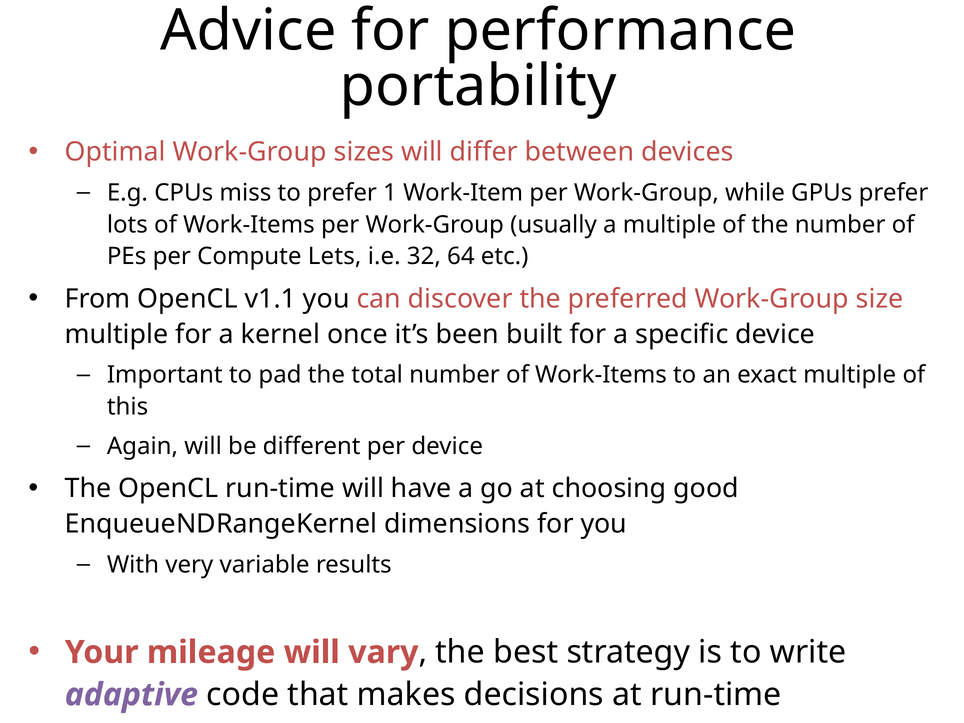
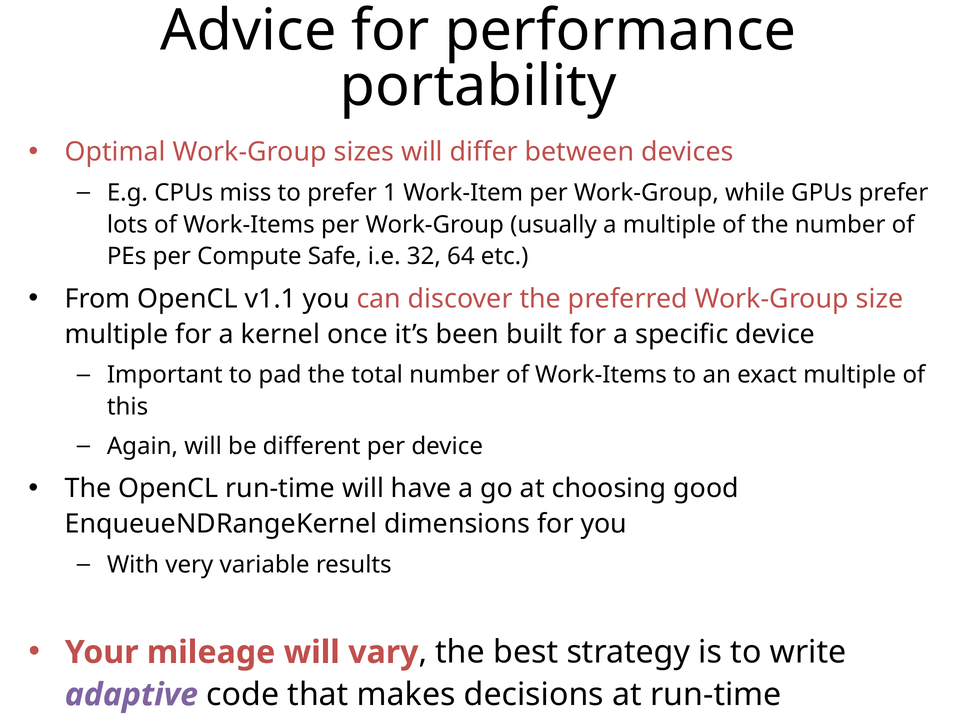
Lets: Lets -> Safe (335, 256)
